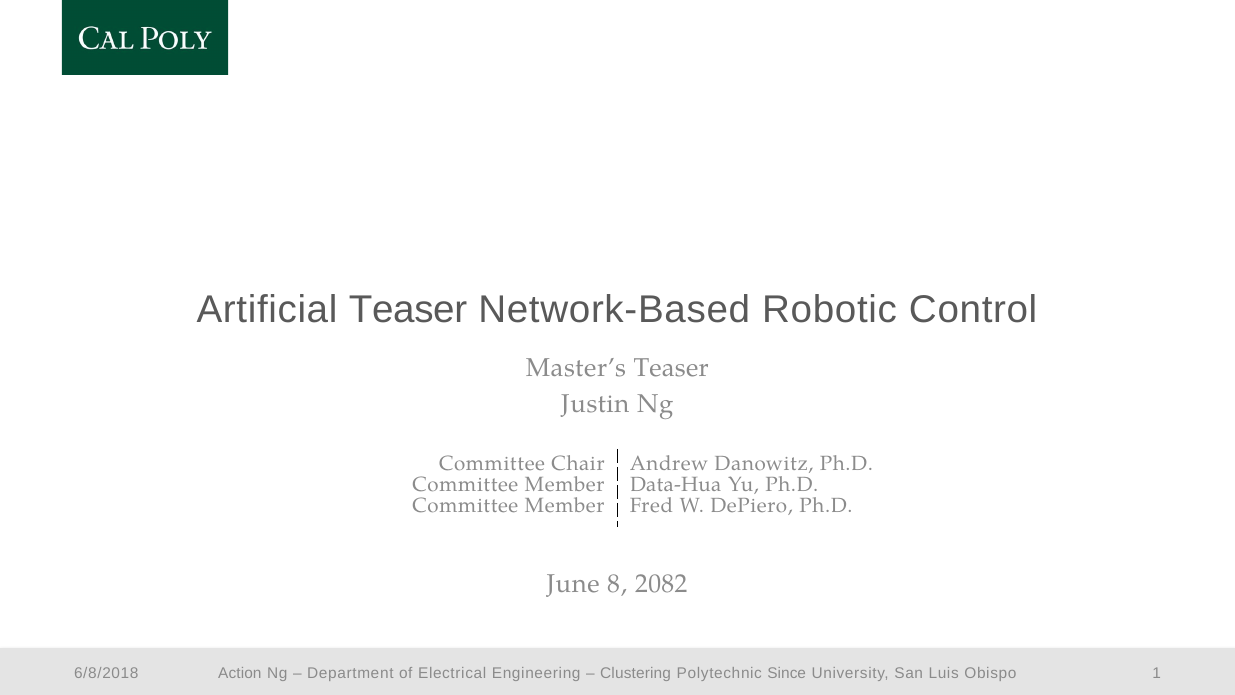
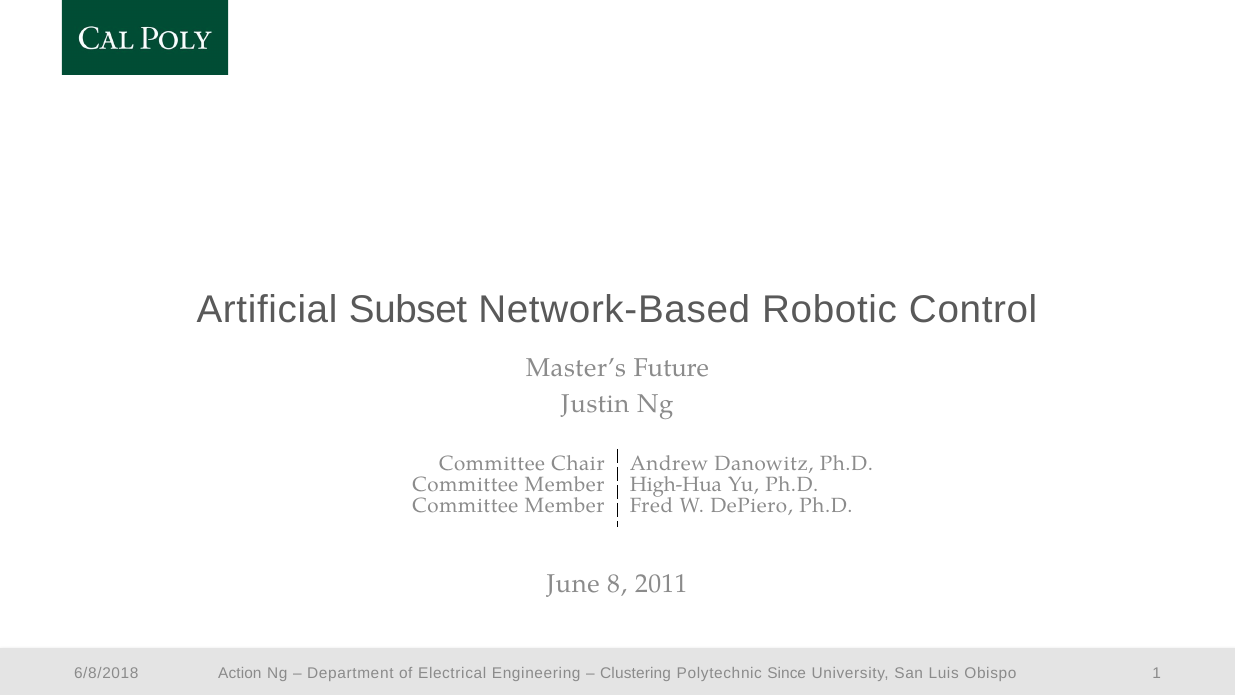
Artificial Teaser: Teaser -> Subset (408, 310)
Master’s Teaser: Teaser -> Future (671, 368)
Data-Hua: Data-Hua -> High-Hua (676, 485)
2082: 2082 -> 2011 (661, 584)
